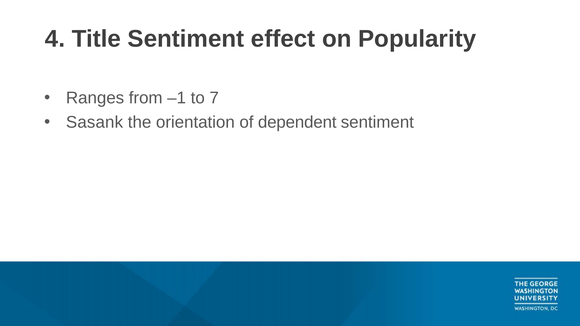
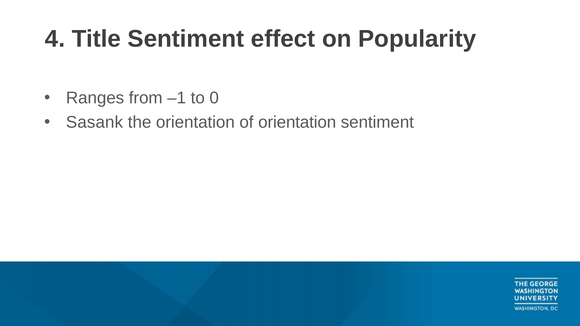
7: 7 -> 0 (214, 98)
of dependent: dependent -> orientation (297, 122)
